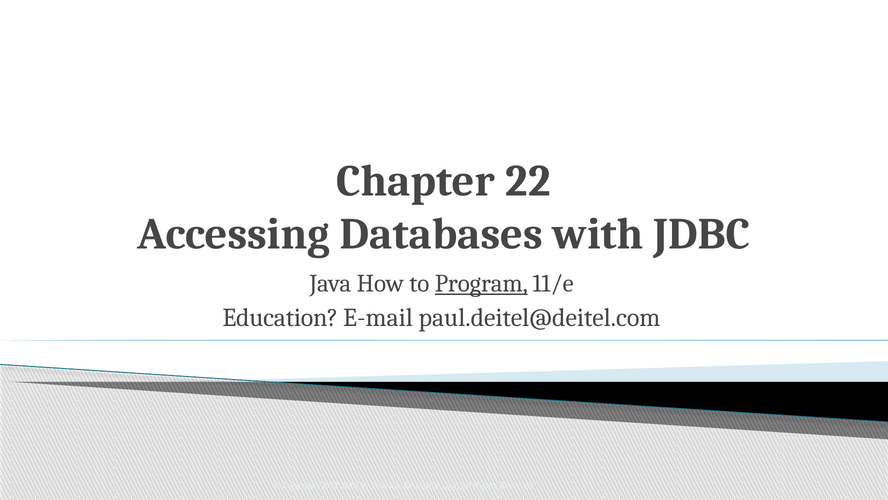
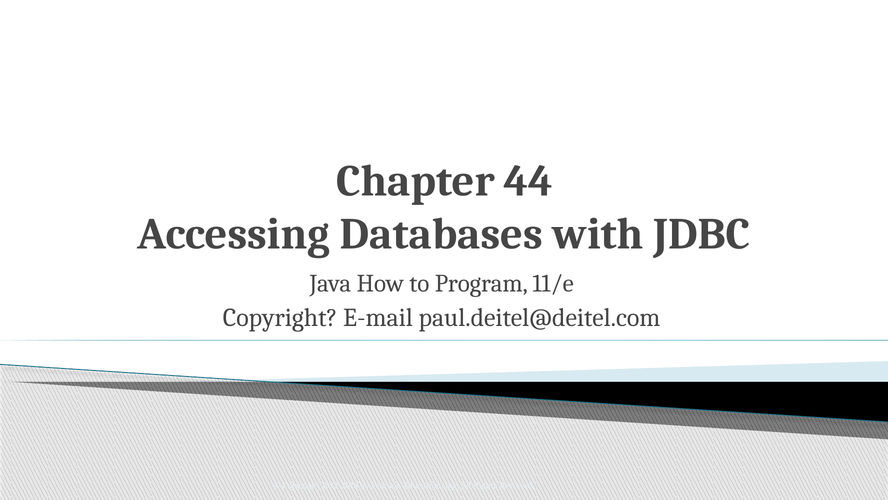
22: 22 -> 44 (528, 181)
Program underline: present -> none (481, 283)
Education: Education -> Copyright (280, 317)
